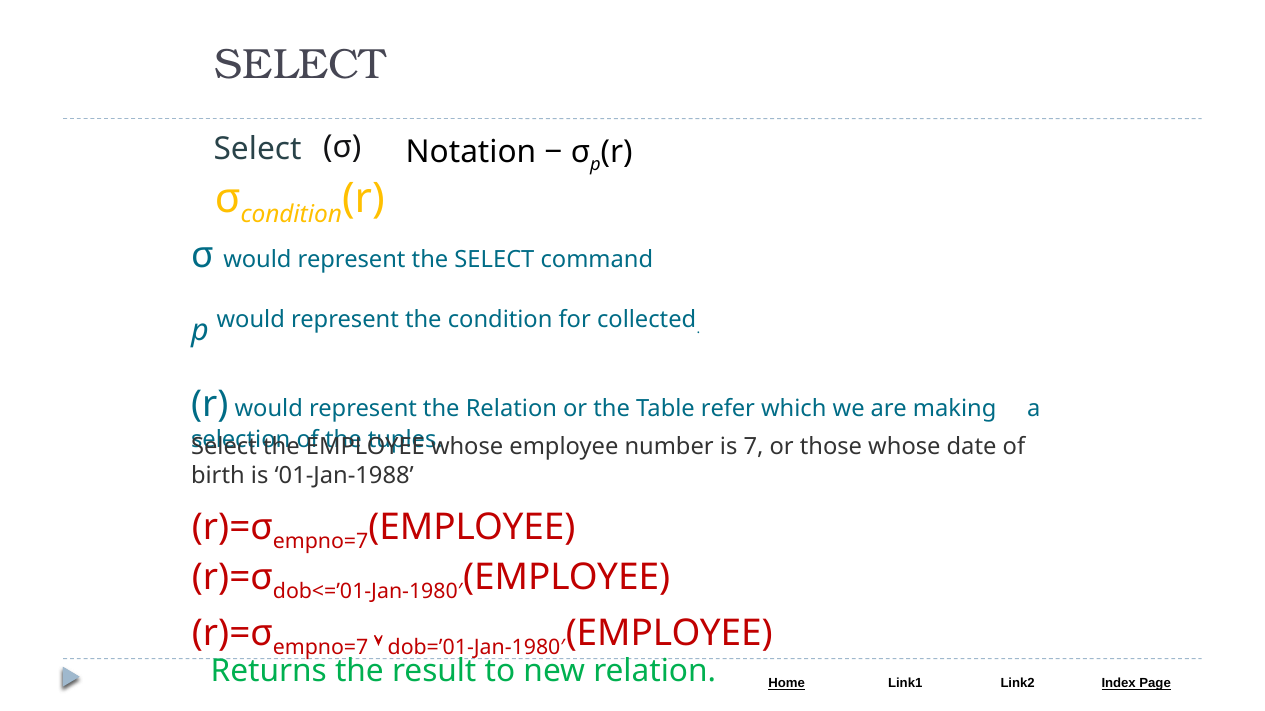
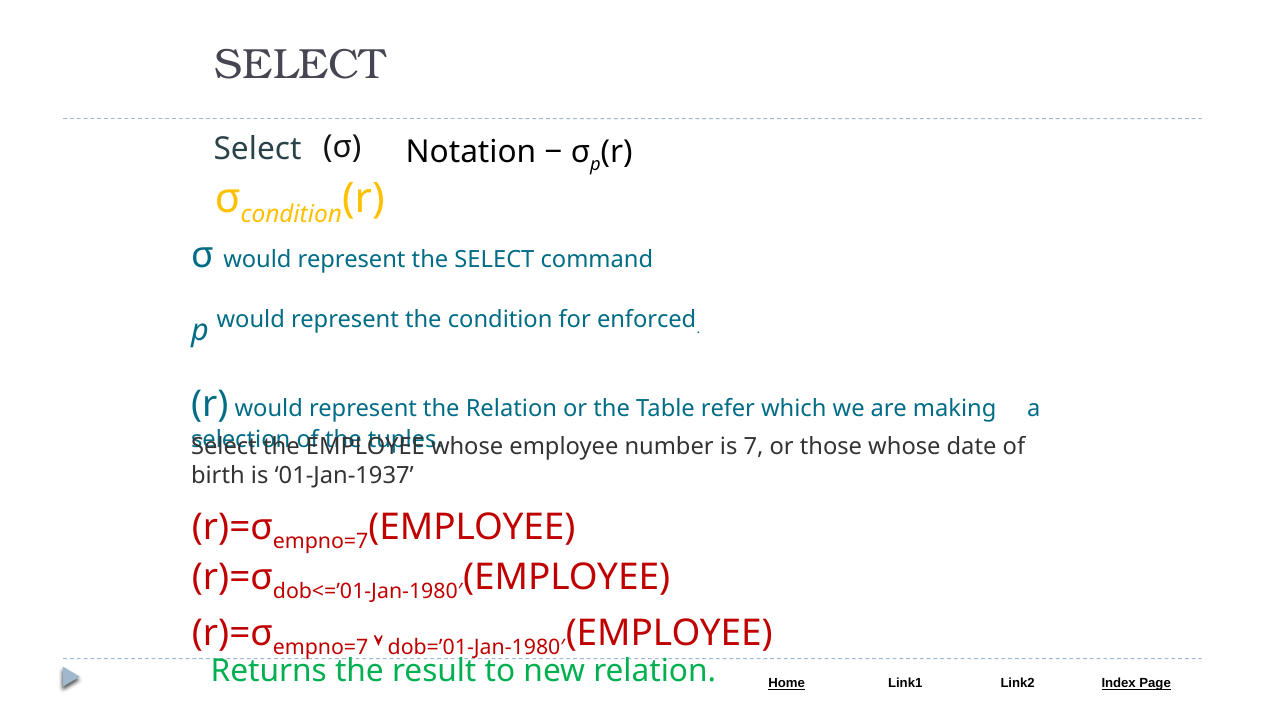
collected: collected -> enforced (647, 320)
01-Jan-1988: 01-Jan-1988 -> 01-Jan-1937 (344, 476)
